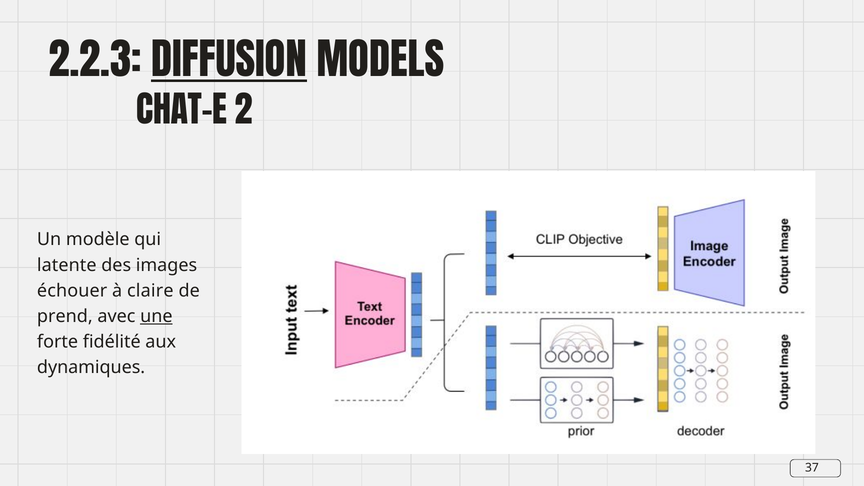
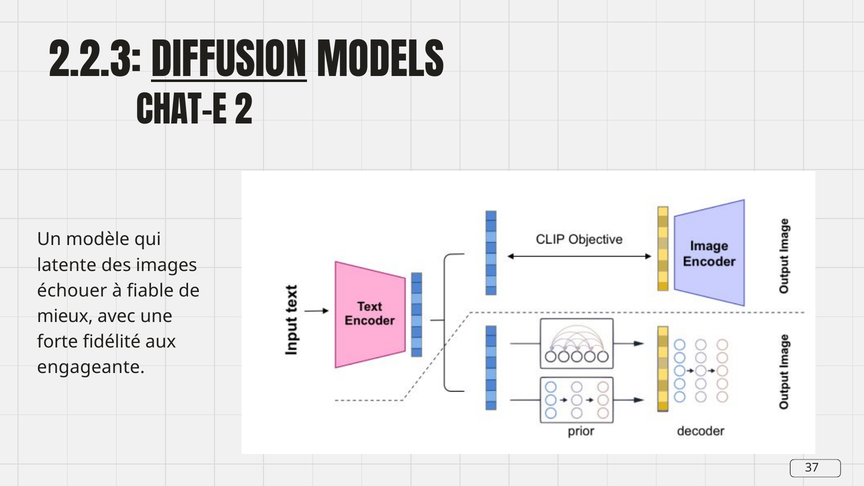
claire: claire -> fiable (150, 291)
prend: prend -> mieux (65, 316)
une underline: present -> none (156, 316)
dynamiques: dynamiques -> engageante (91, 367)
